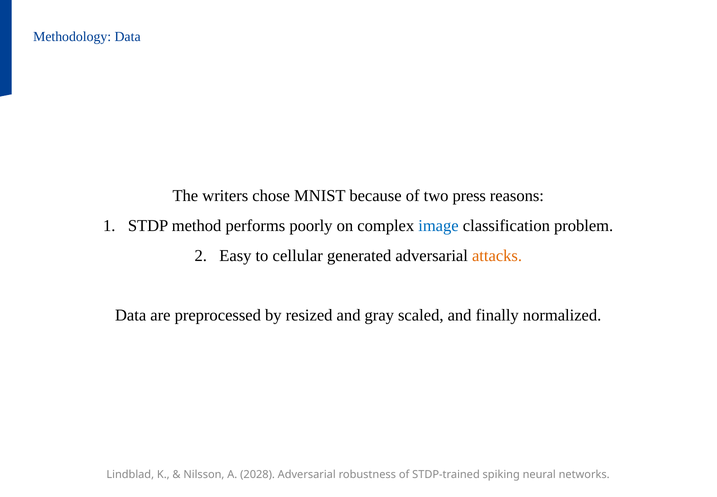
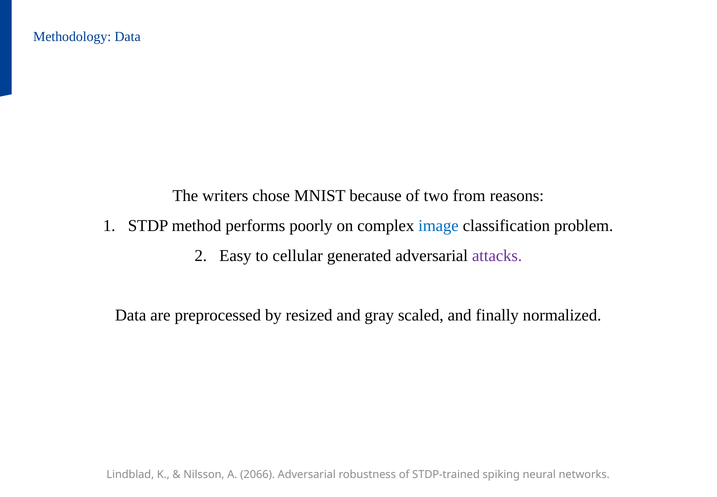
press: press -> from (469, 196)
attacks colour: orange -> purple (497, 255)
2028: 2028 -> 2066 (258, 474)
